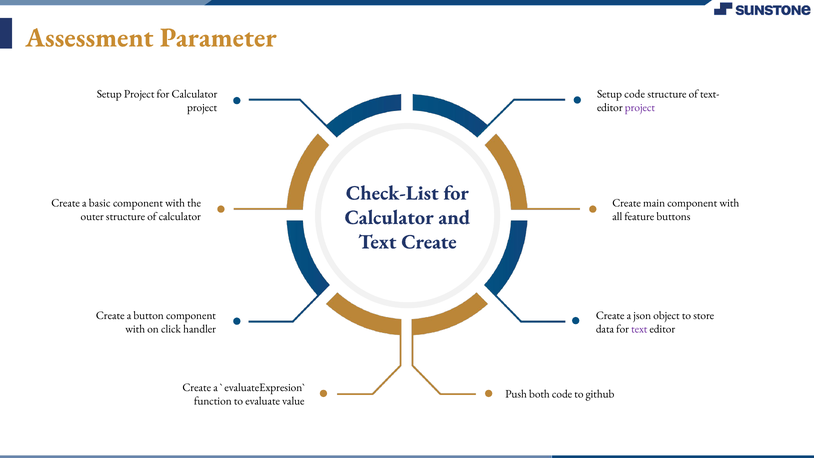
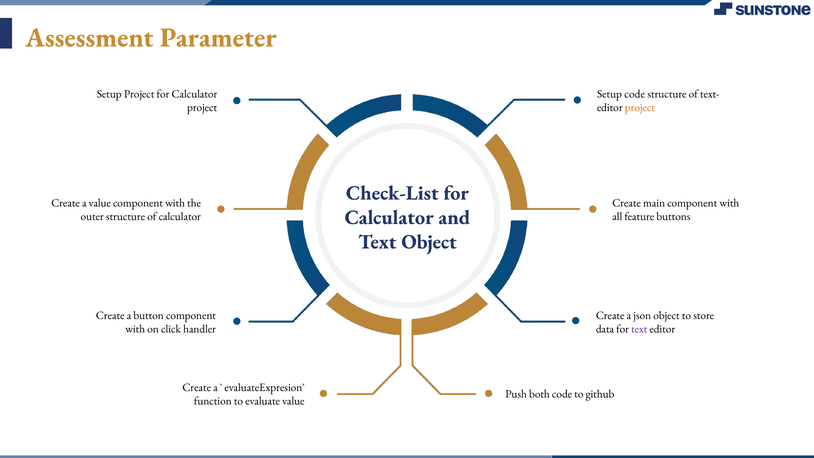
project colour: purple -> orange (640, 107)
a basic: basic -> value (100, 203)
Text Create: Create -> Object (429, 242)
